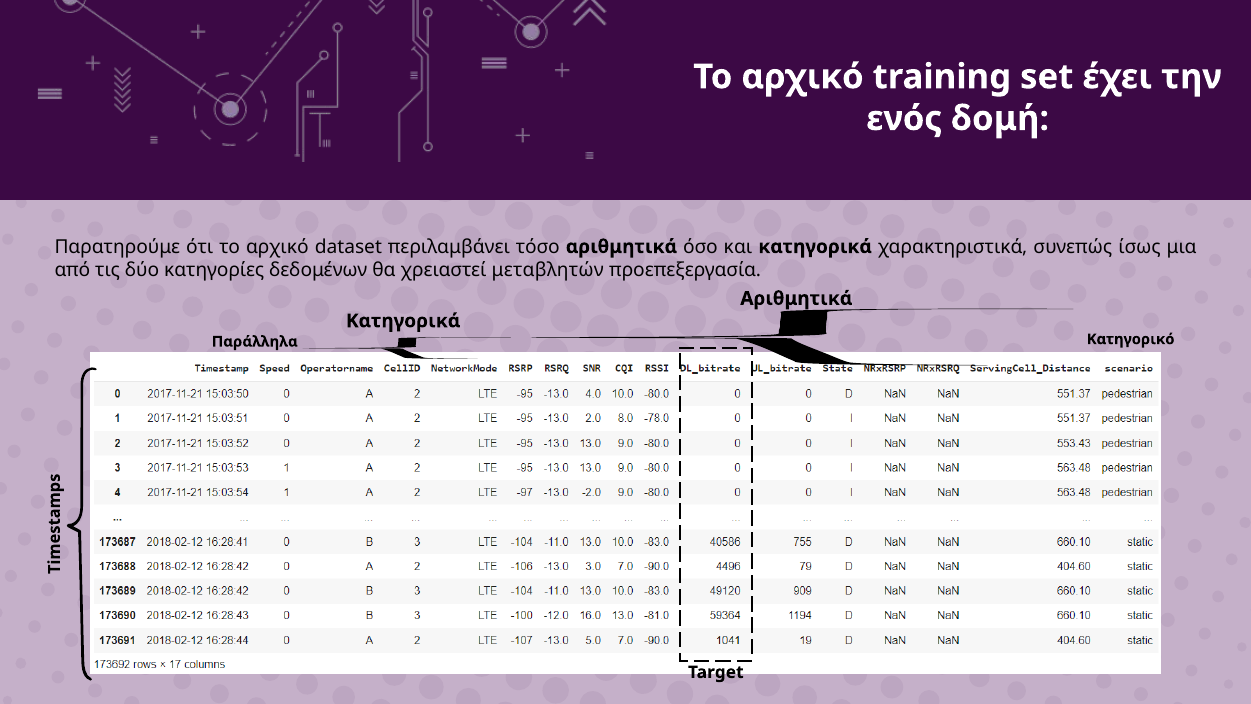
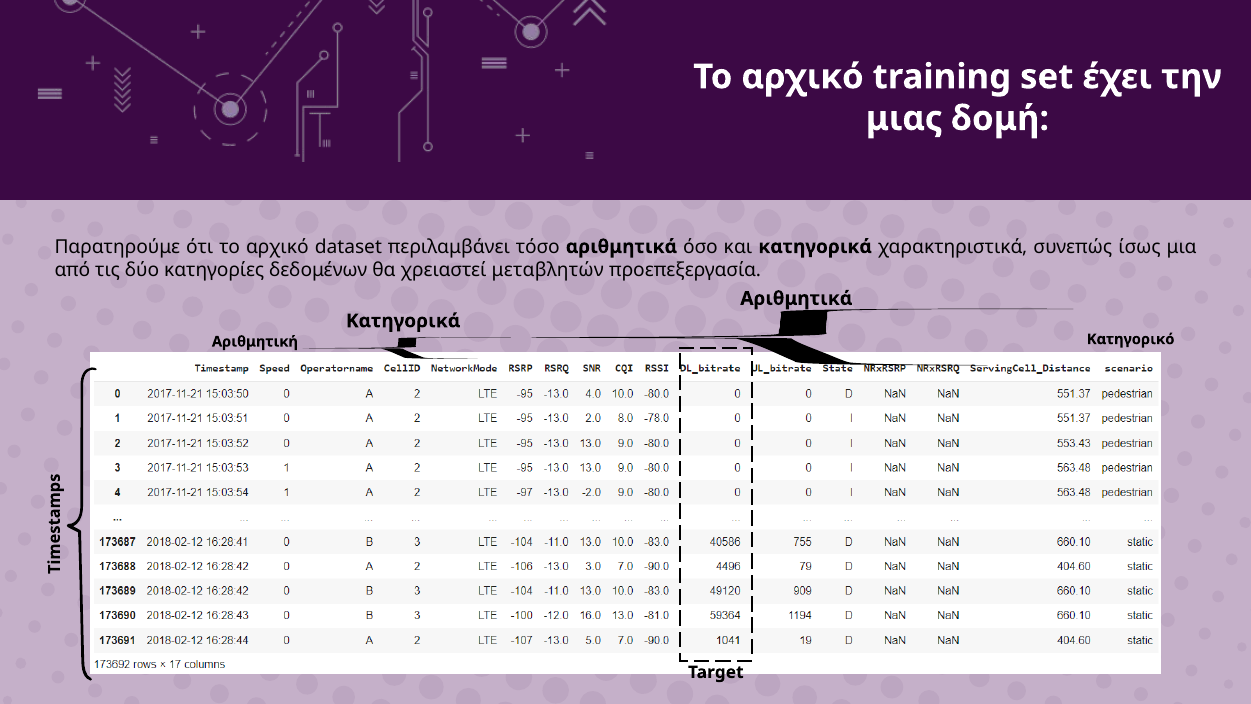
ενός: ενός -> μιας (904, 119)
Παράλληλα: Παράλληλα -> Αριθμητική (255, 341)
